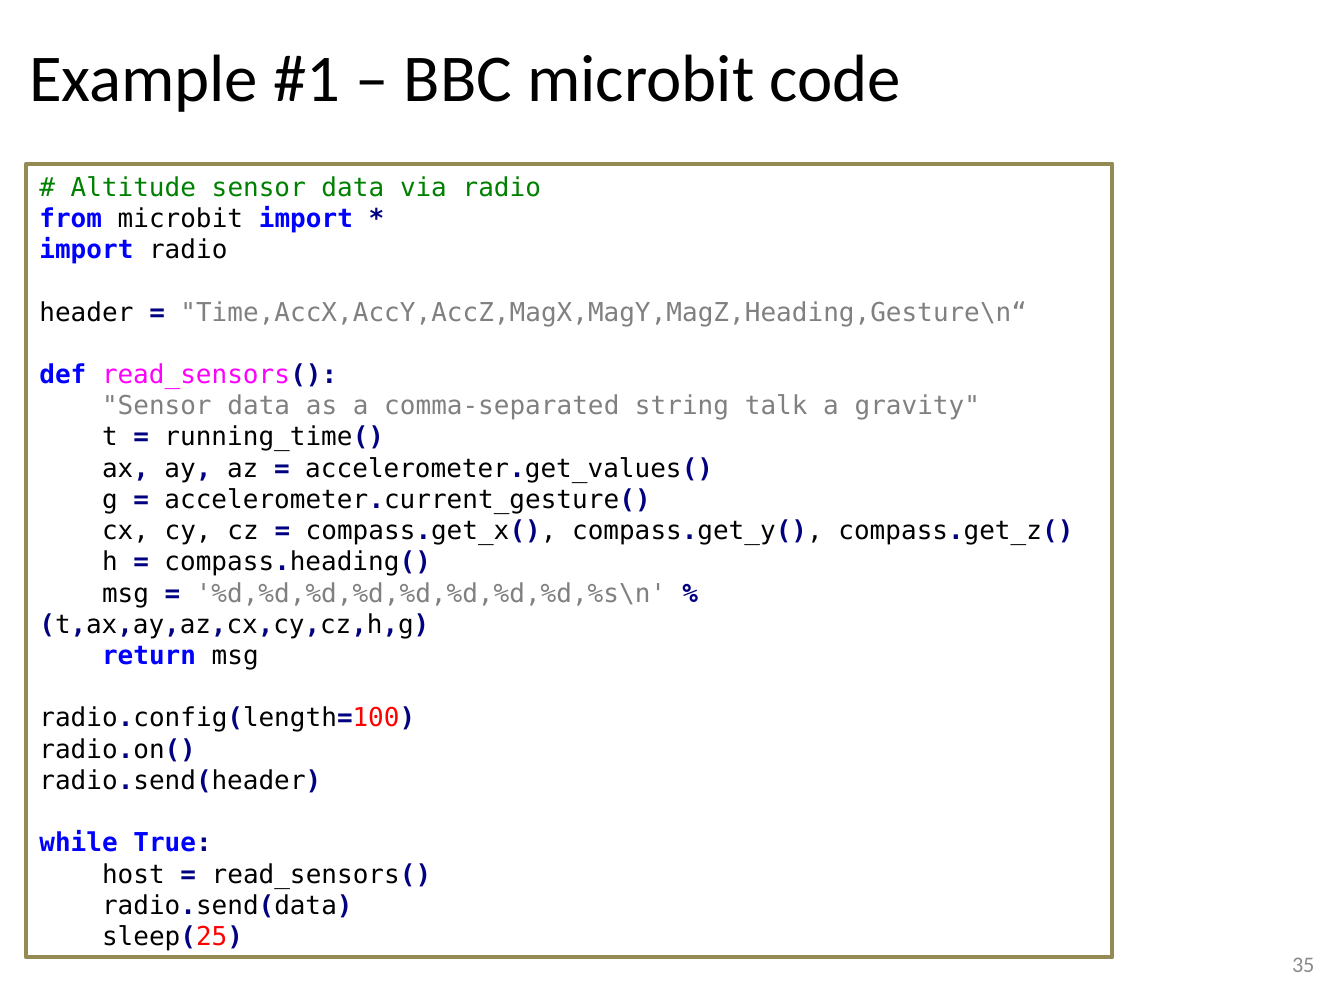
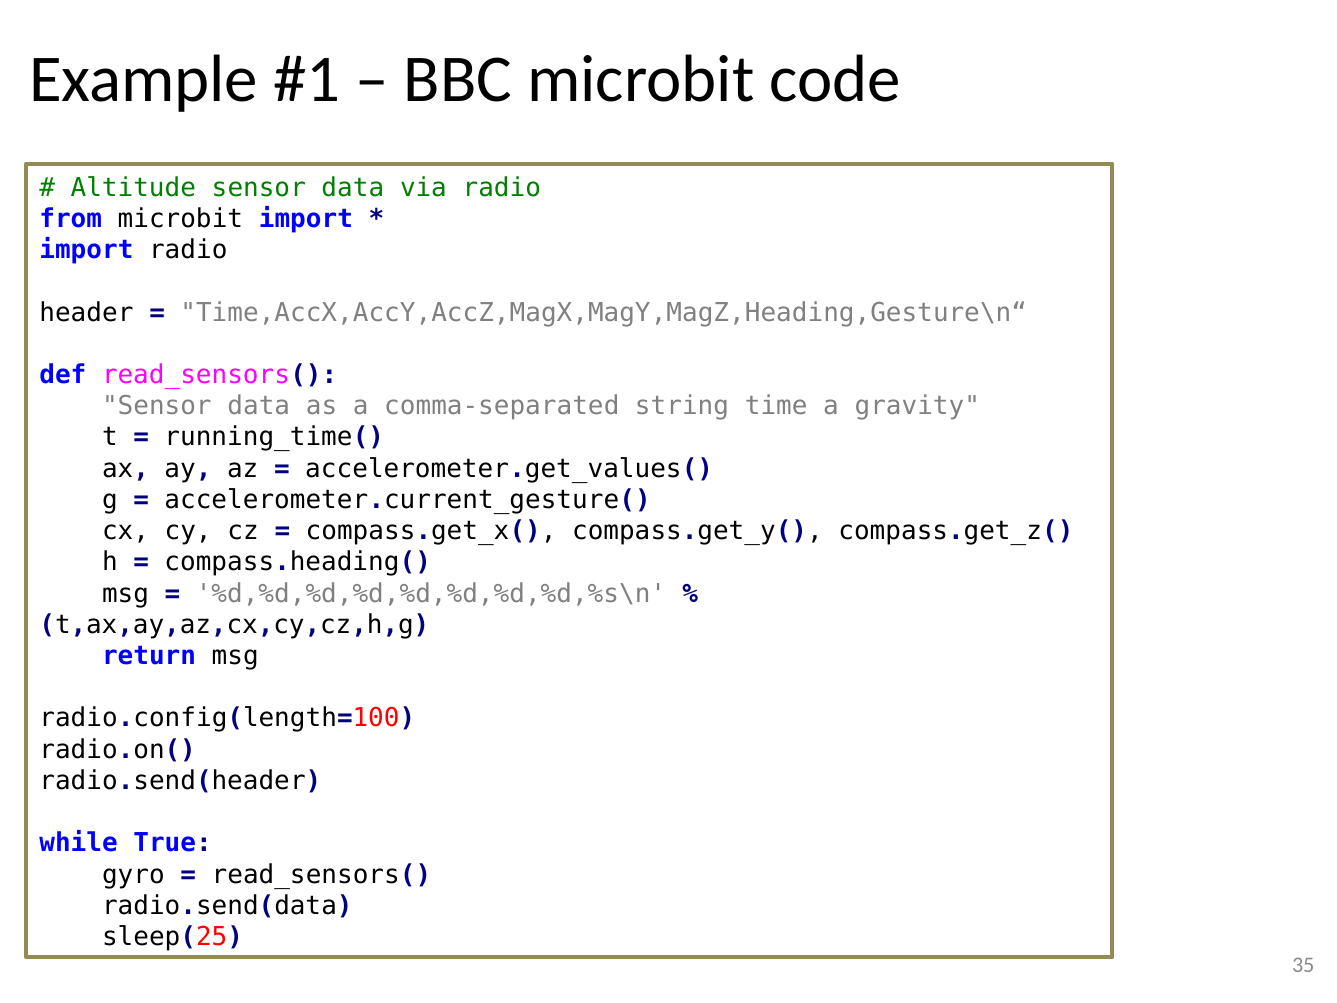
talk: talk -> time (776, 406)
host: host -> gyro (133, 874)
